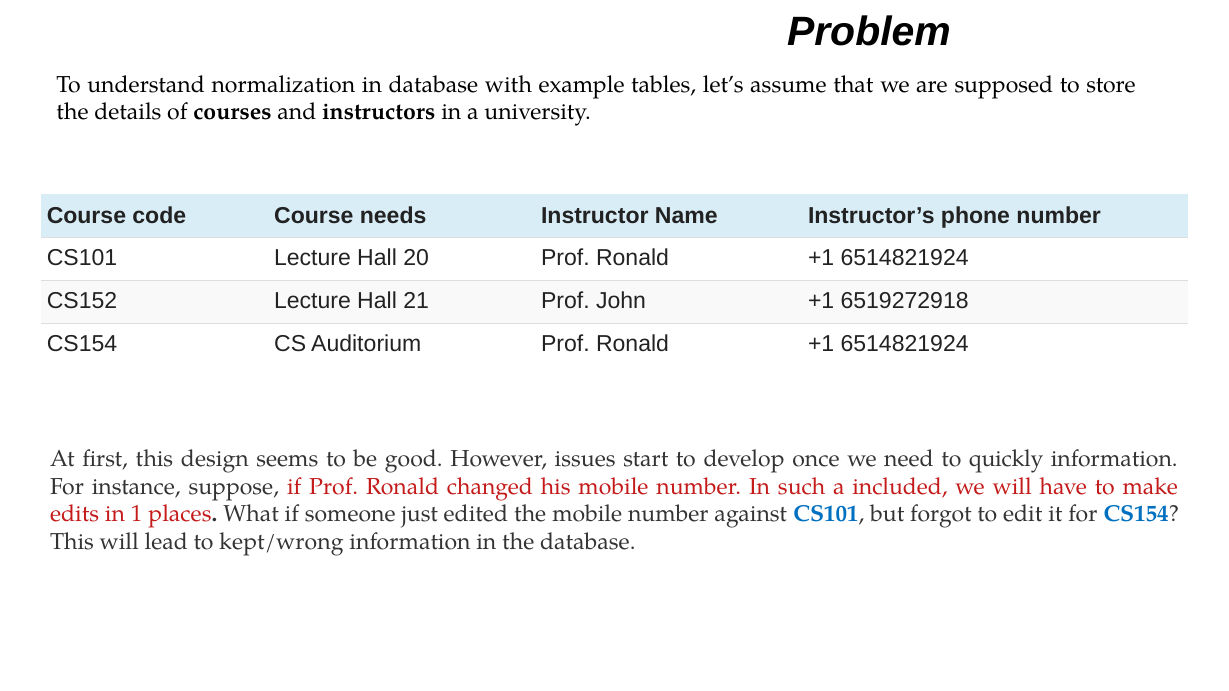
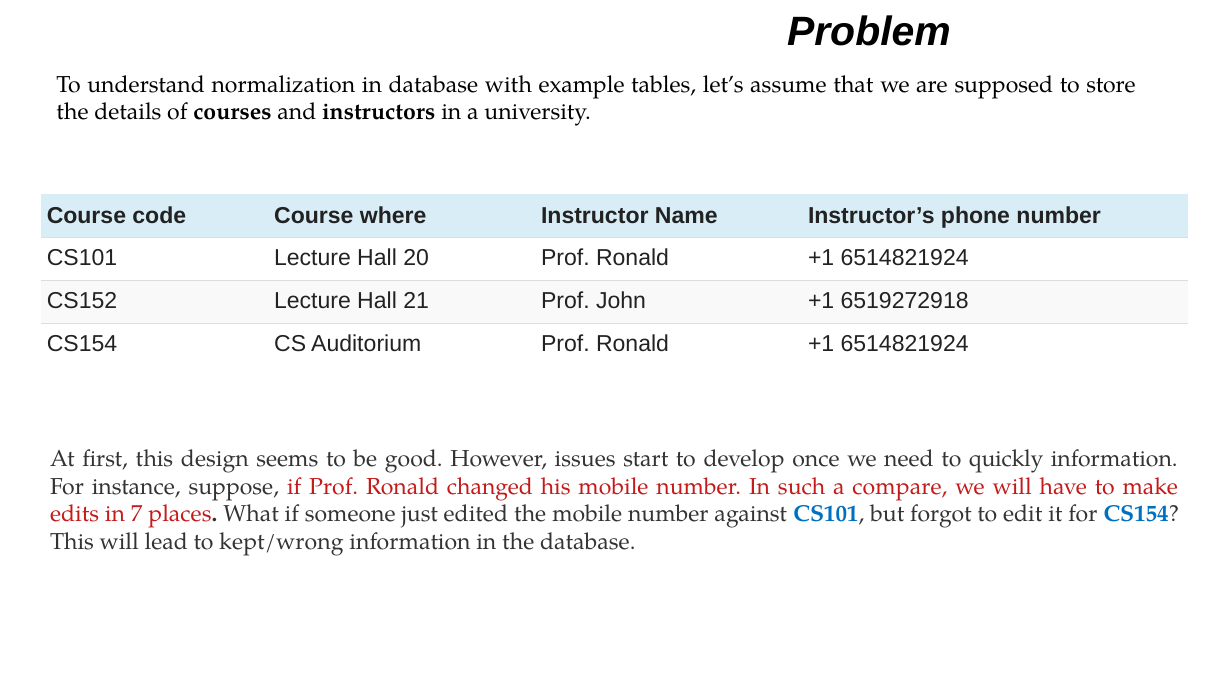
needs: needs -> where (393, 216)
included: included -> compare (900, 487)
1: 1 -> 7 (137, 515)
